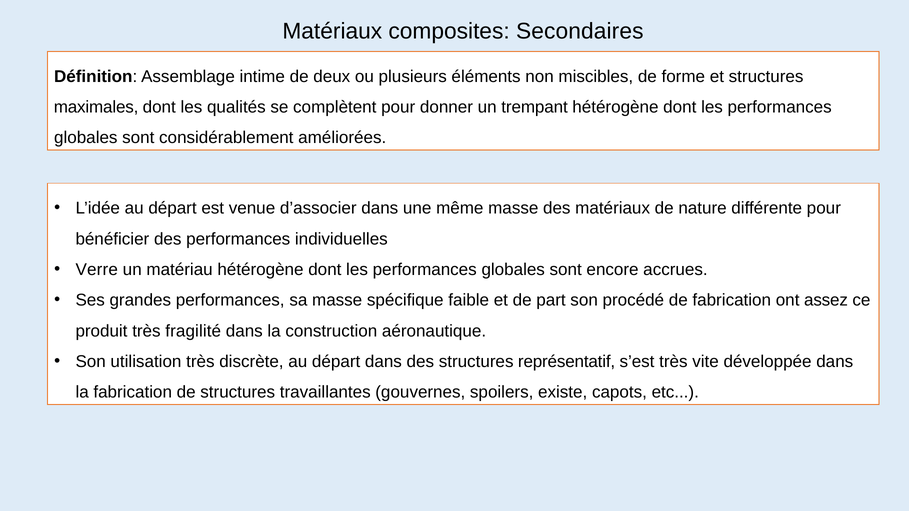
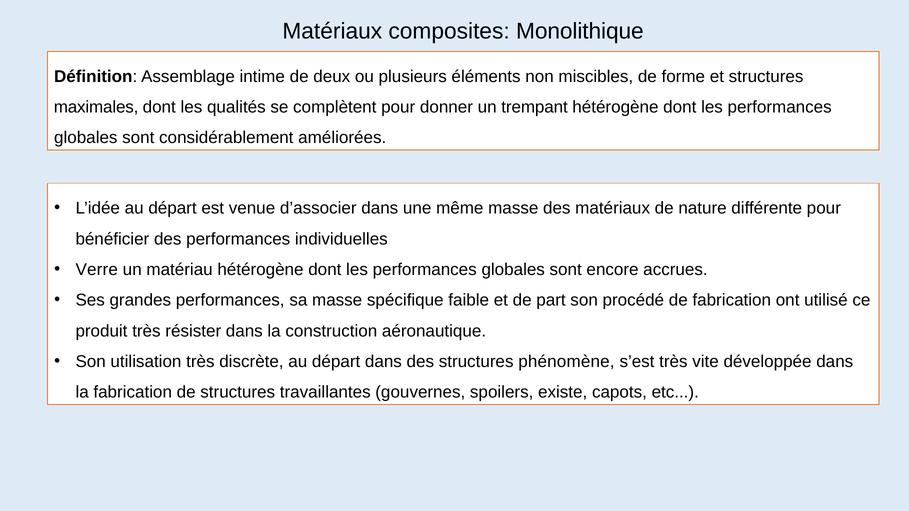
Secondaires: Secondaires -> Monolithique (580, 31)
assez: assez -> utilisé (826, 300)
fragilité: fragilité -> résister (193, 331)
représentatif: représentatif -> phénomène (566, 362)
